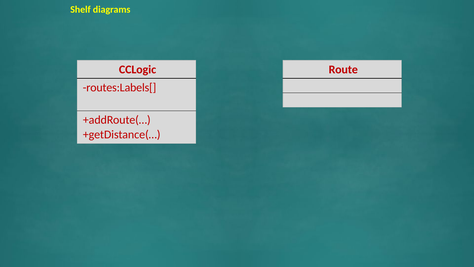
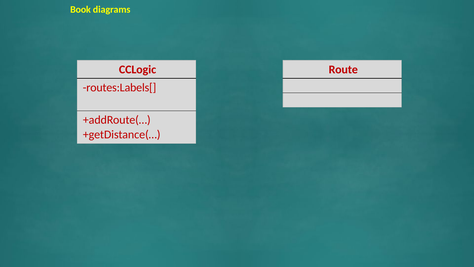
Shelf: Shelf -> Book (81, 9)
